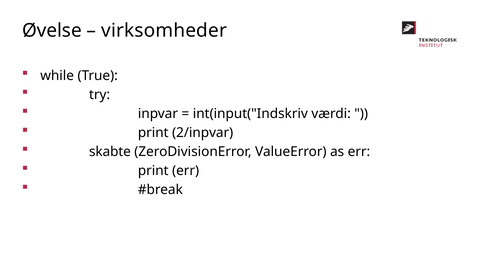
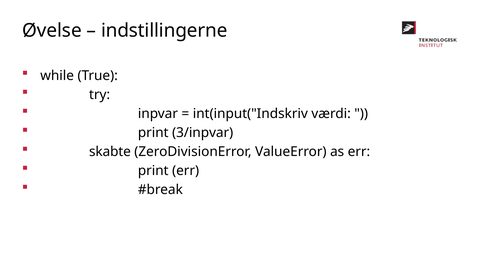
virksomheder: virksomheder -> indstillingerne (164, 30)
2/inpvar: 2/inpvar -> 3/inpvar (203, 132)
